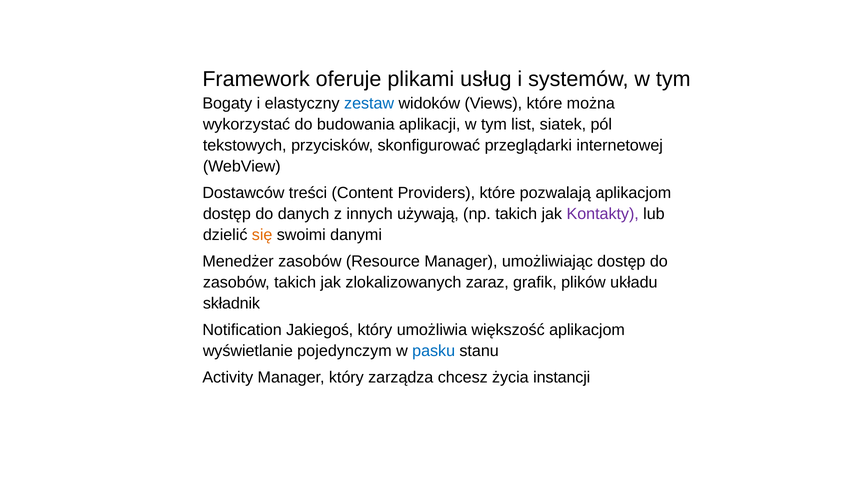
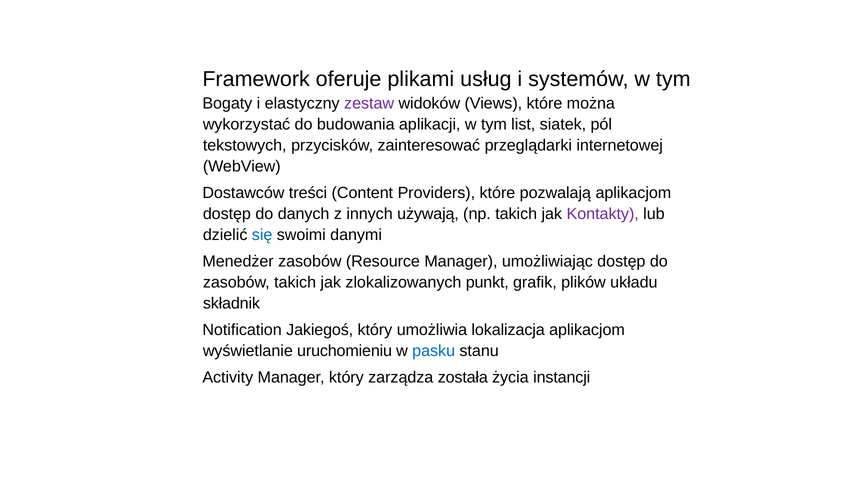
zestaw colour: blue -> purple (369, 103)
skonfigurować: skonfigurować -> zainteresować (429, 145)
się colour: orange -> blue (262, 235)
zaraz: zaraz -> punkt (487, 282)
większość: większość -> lokalizacja (508, 330)
pojedynczym: pojedynczym -> uruchomieniu (345, 351)
chcesz: chcesz -> została (463, 377)
